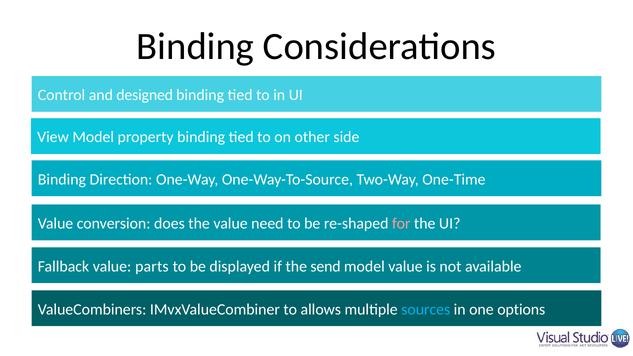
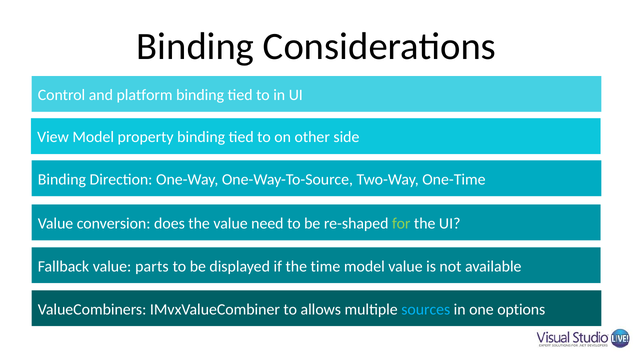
designed: designed -> platform (145, 95)
for colour: pink -> light green (401, 224)
send: send -> time (325, 266)
